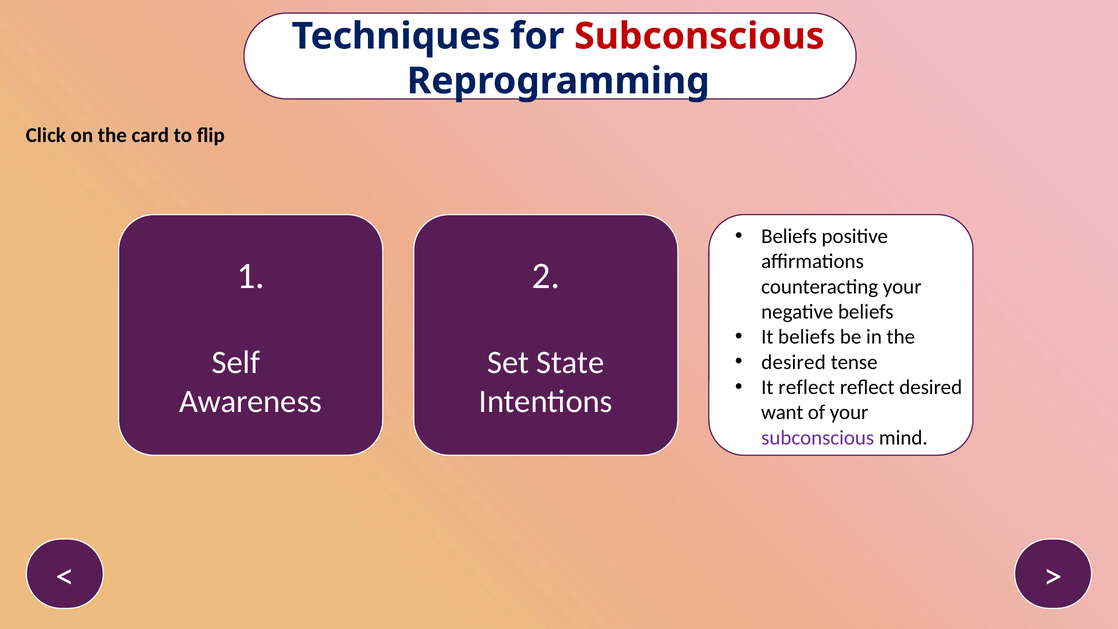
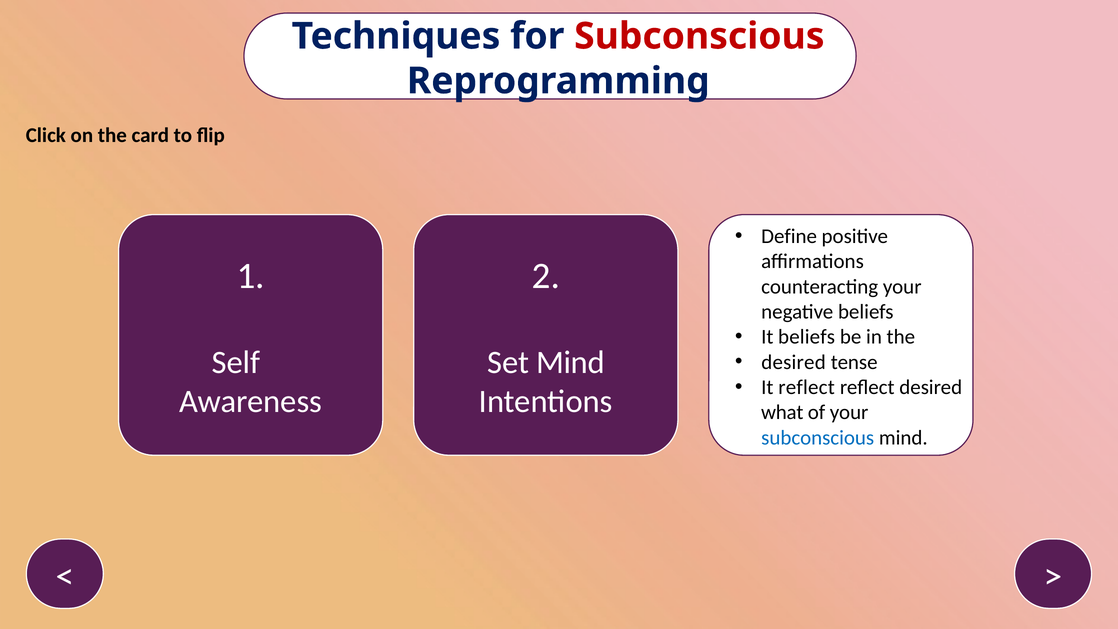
Beliefs: Beliefs -> Define (789, 236)
Set State: State -> Mind (570, 362)
want: want -> what (782, 412)
subconscious colour: purple -> blue (818, 438)
